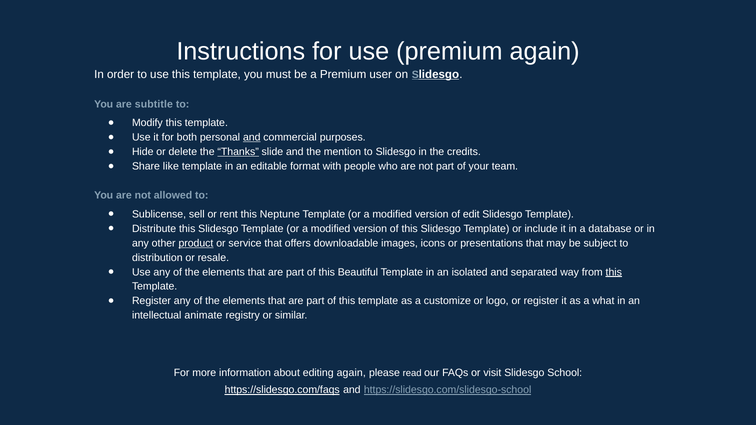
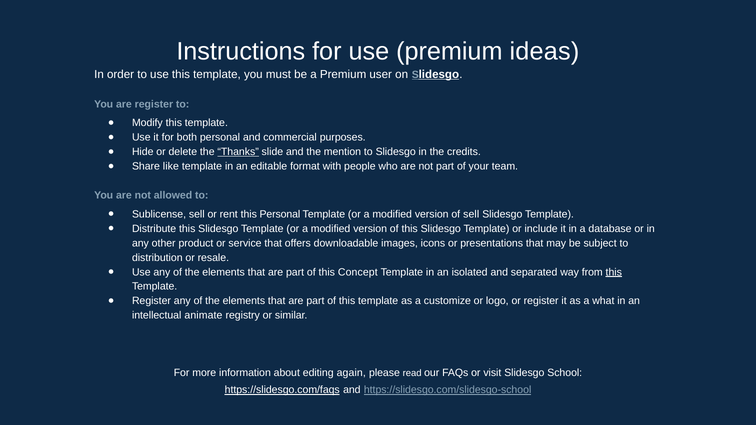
premium again: again -> ideas (544, 51)
are subtitle: subtitle -> register (154, 104)
and underline: present -> none (252, 137)
this Neptune: Neptune -> Personal (280, 214)
of edit: edit -> sell (471, 214)
product underline: present -> none (196, 243)
Beautiful: Beautiful -> Concept (358, 272)
